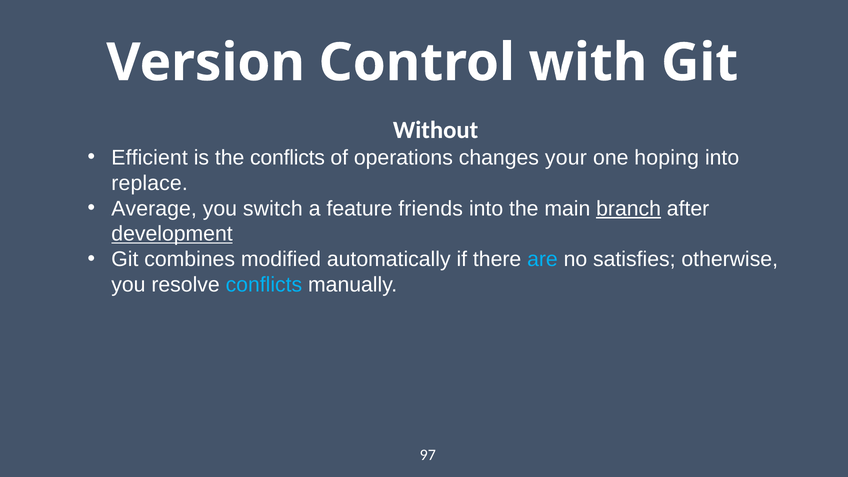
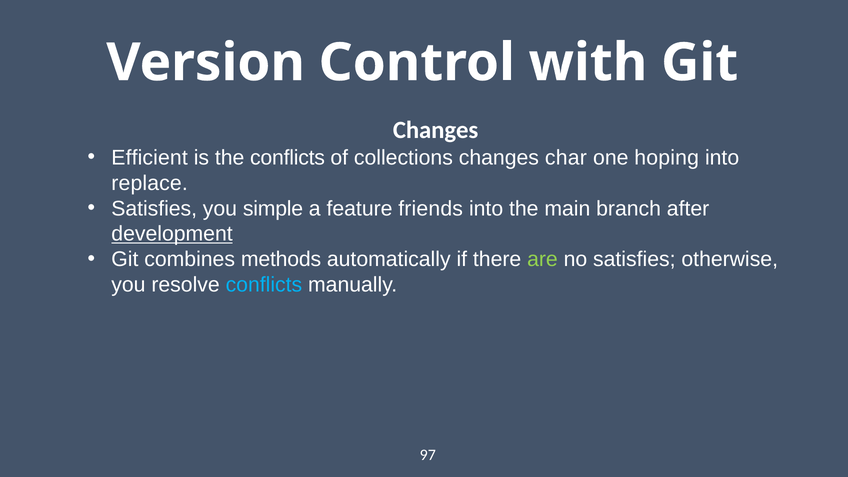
Without: Without -> Changes (436, 130)
operations: operations -> collections (403, 158)
your: your -> char (566, 158)
Average: Average -> Satisfies (154, 209)
switch: switch -> simple (273, 209)
branch underline: present -> none (629, 209)
modified: modified -> methods (281, 259)
are colour: light blue -> light green (542, 259)
